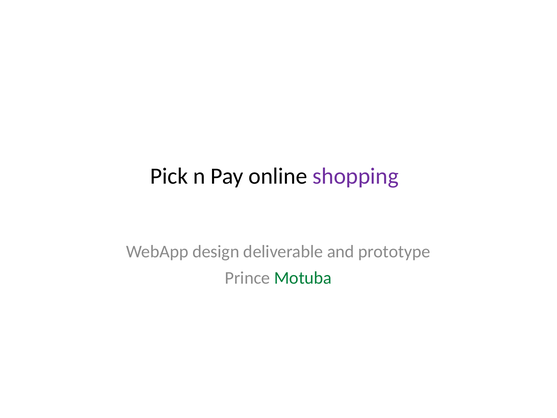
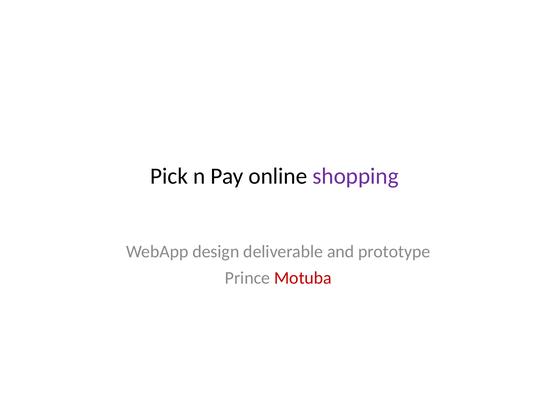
Motuba colour: green -> red (303, 278)
